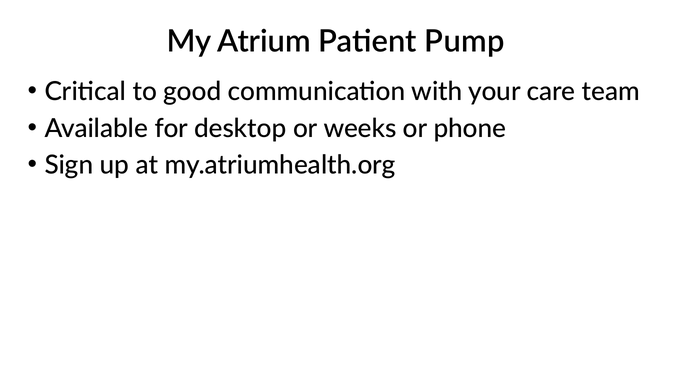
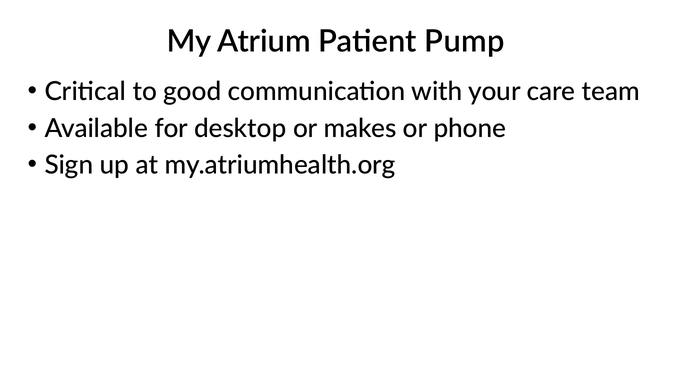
weeks: weeks -> makes (360, 128)
